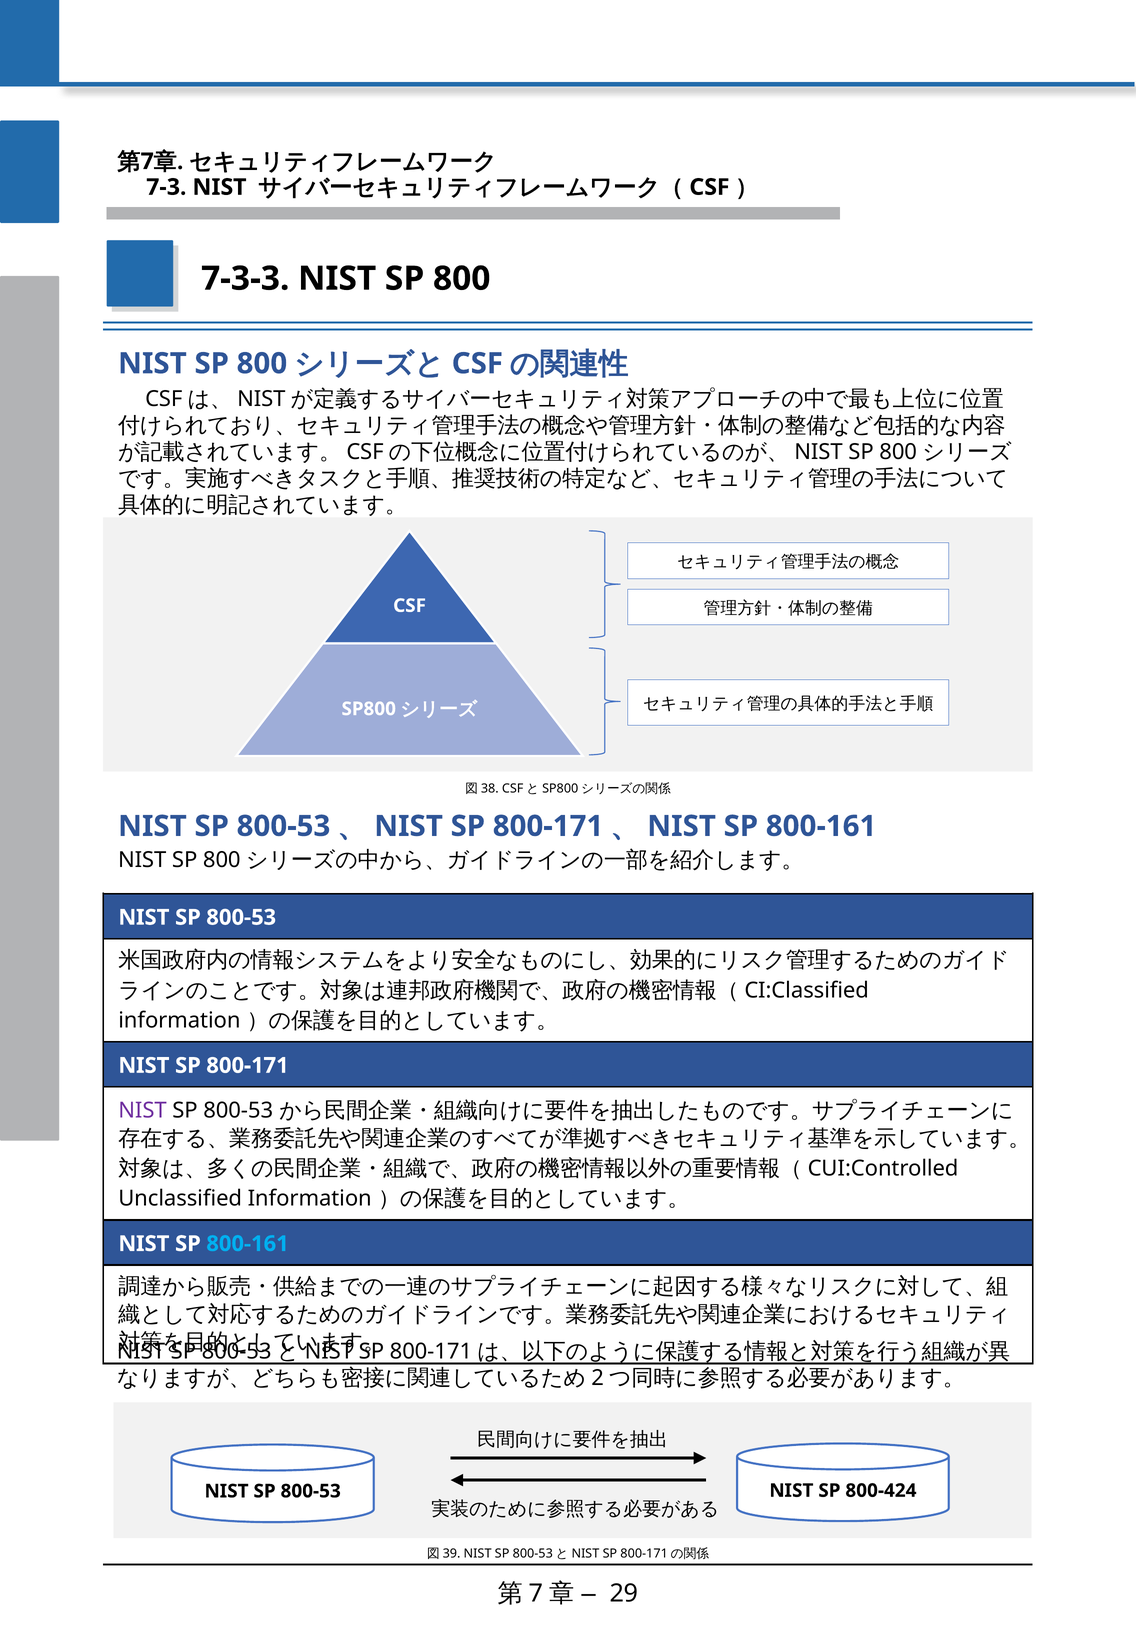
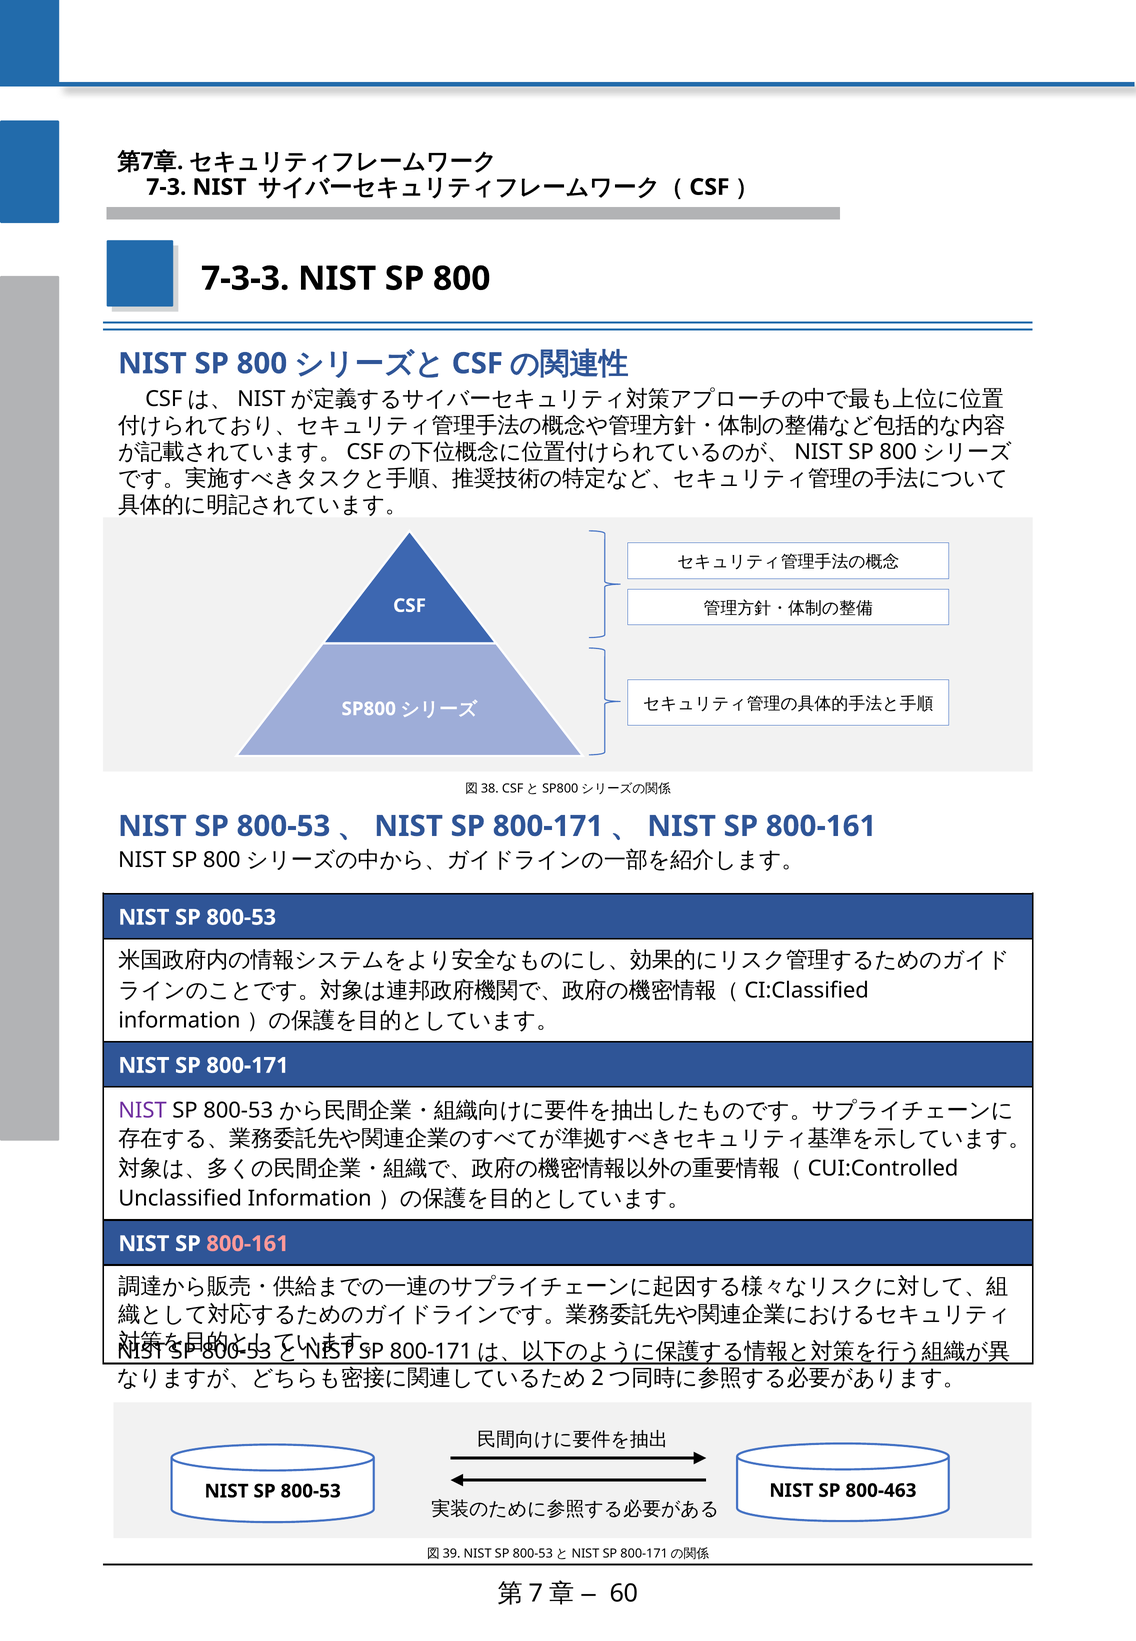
800-161 colour: light blue -> pink (248, 1244)
800-424: 800-424 -> 800-463 (881, 1491)
29: 29 -> 60 (624, 1593)
